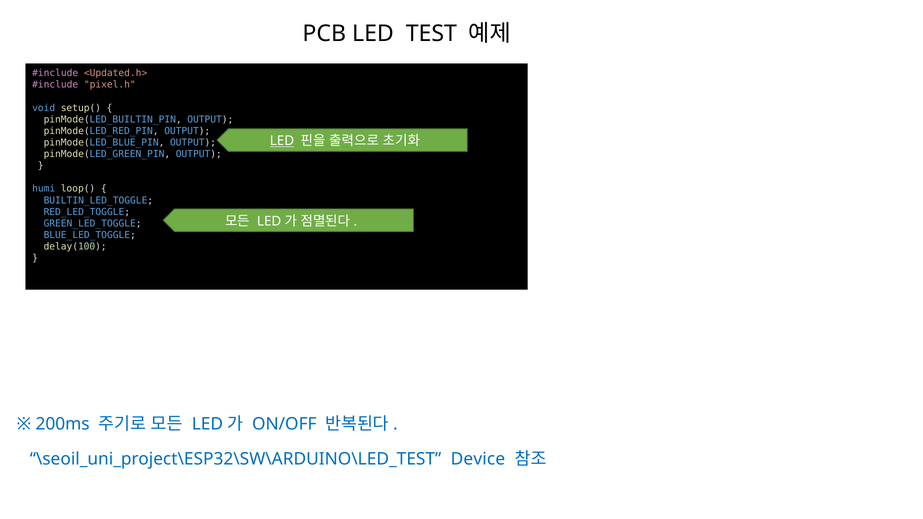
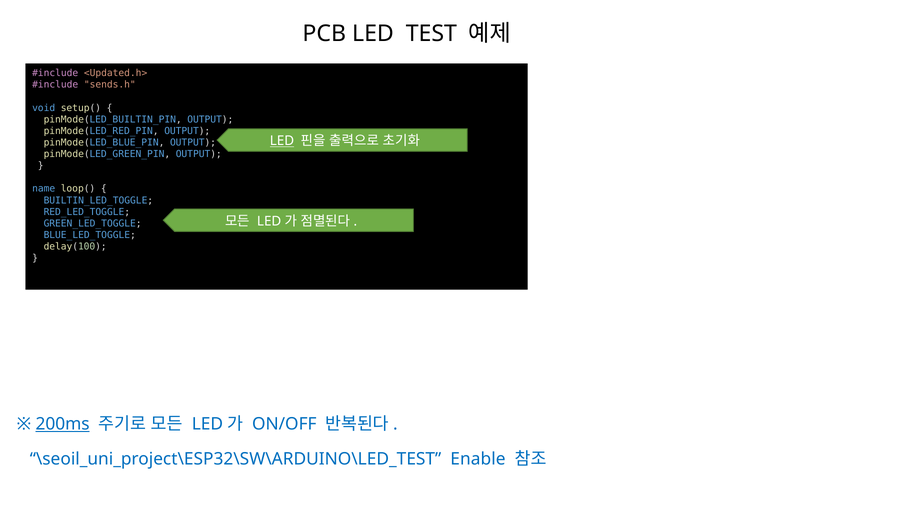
pixel.h: pixel.h -> sends.h (110, 85)
humi: humi -> name (44, 189)
200ms underline: none -> present (63, 424)
Device: Device -> Enable (478, 459)
